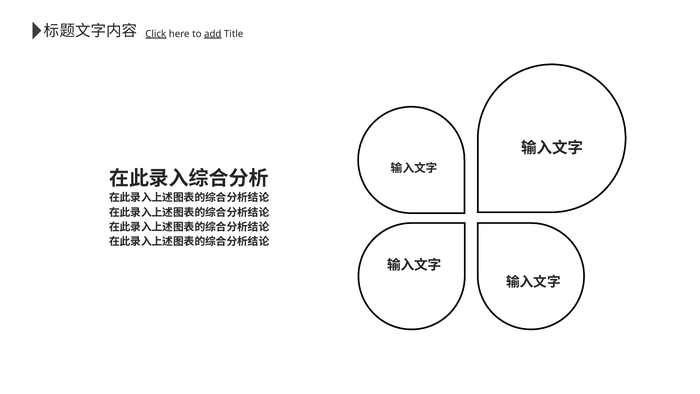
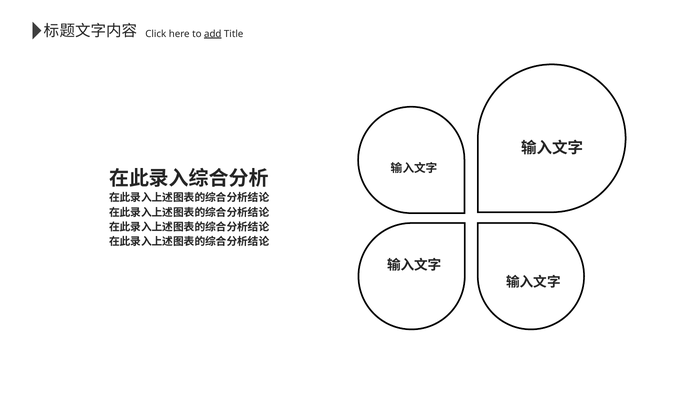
Click underline: present -> none (156, 34)
